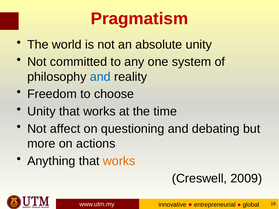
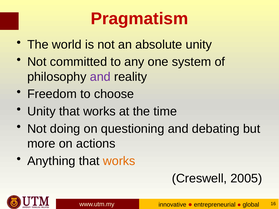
and colour: blue -> purple (100, 77)
affect: affect -> doing (65, 129)
2009: 2009 -> 2005 (246, 179)
